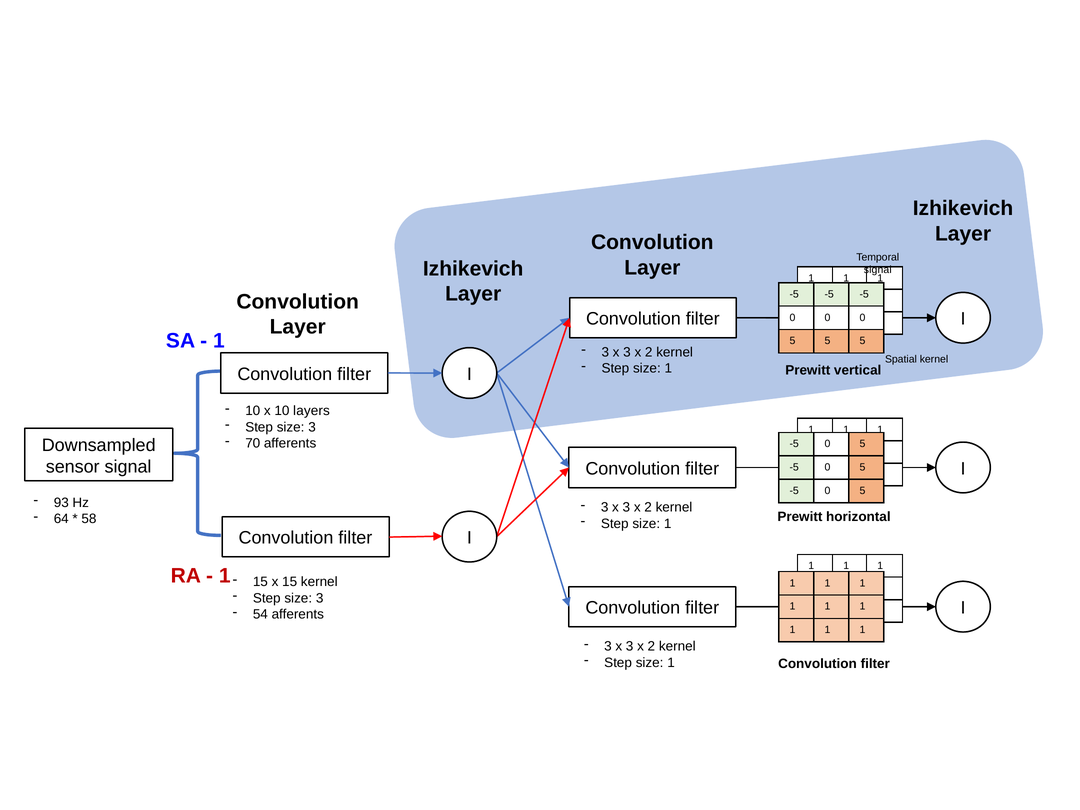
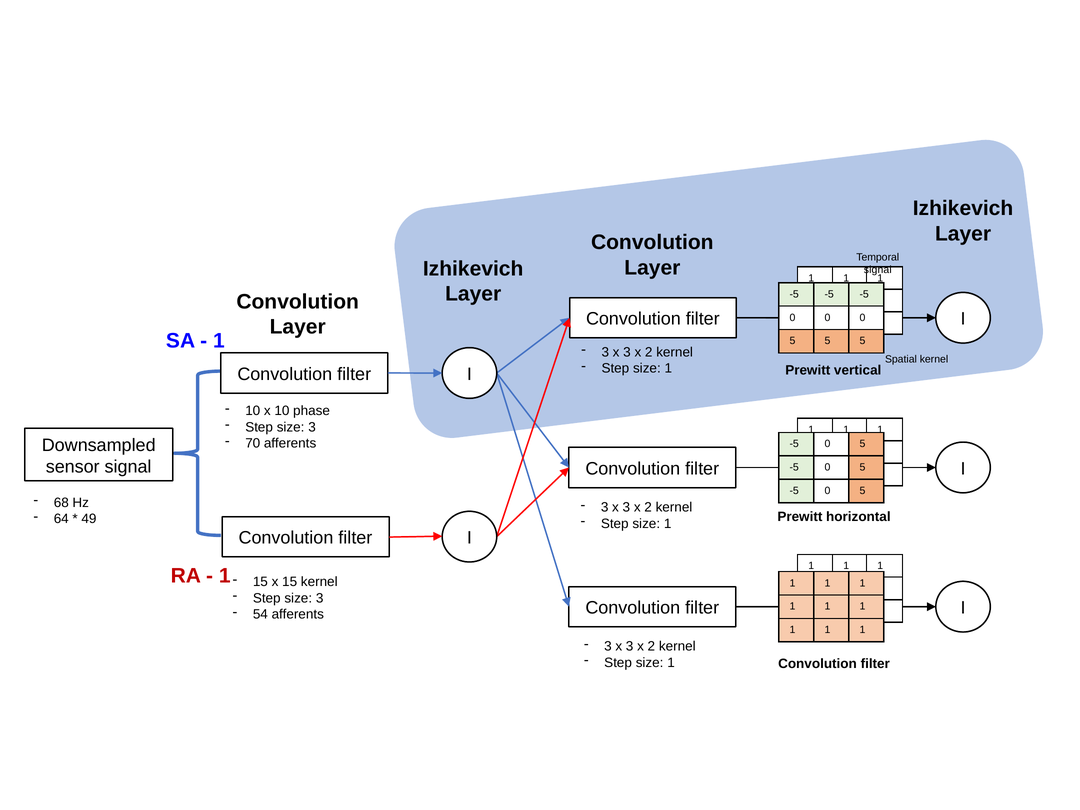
layers: layers -> phase (312, 411)
93: 93 -> 68 (61, 503)
58: 58 -> 49 (89, 519)
